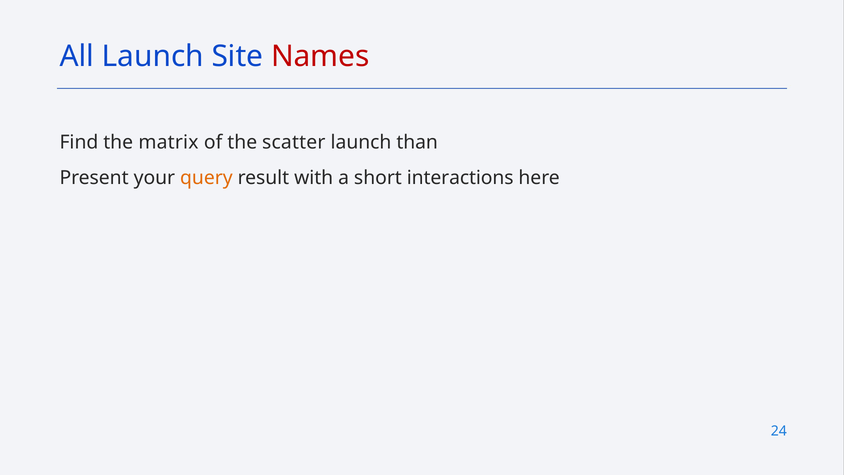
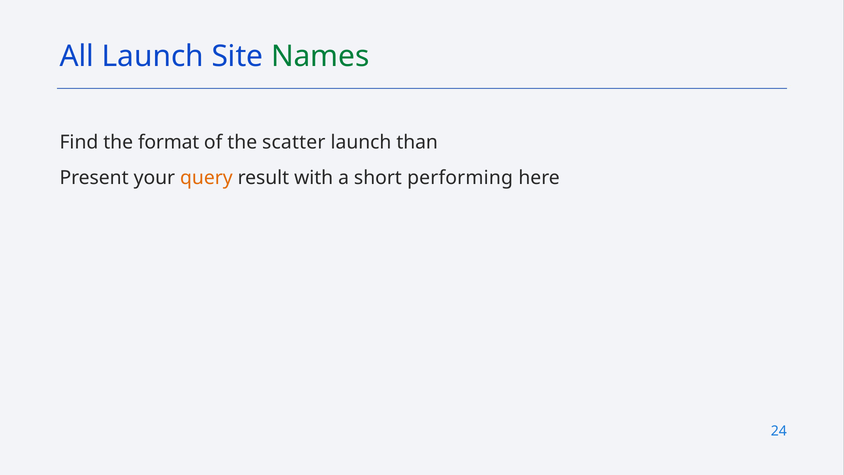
Names colour: red -> green (320, 56)
matrix: matrix -> format (169, 142)
interactions: interactions -> performing (460, 178)
